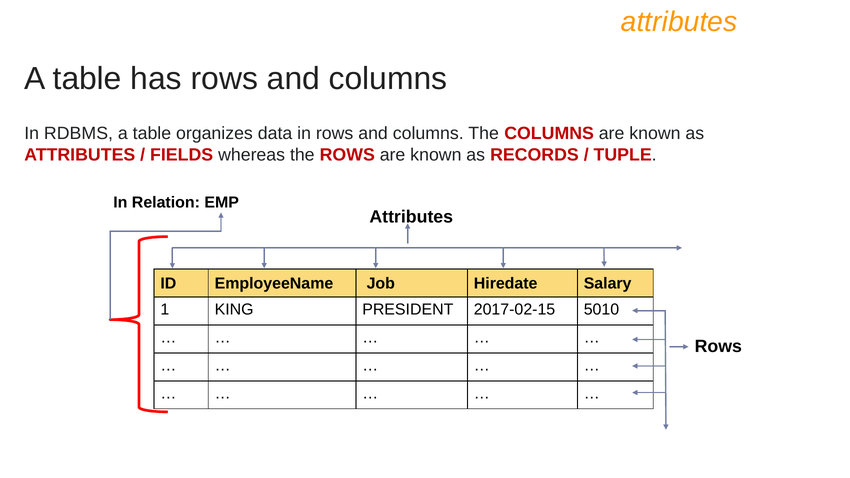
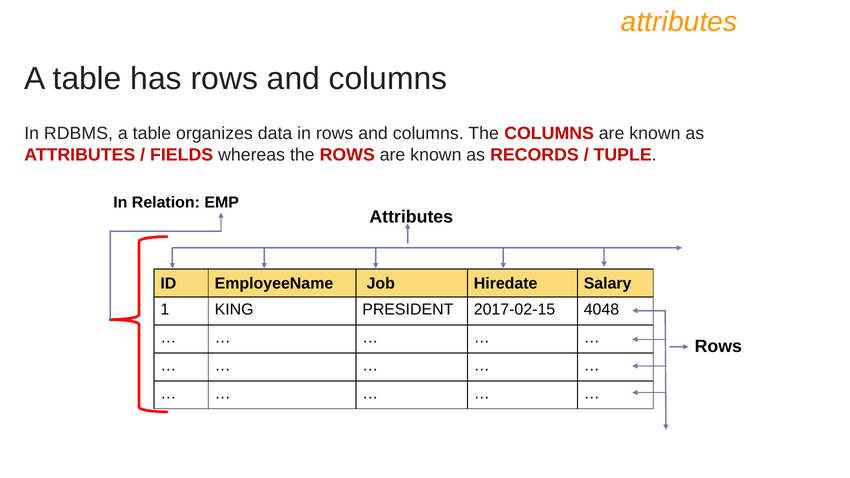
5010: 5010 -> 4048 (601, 309)
